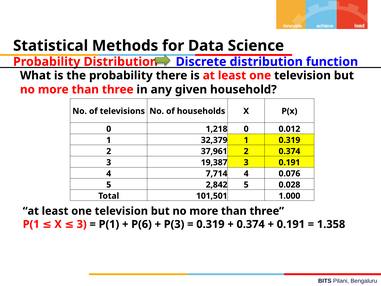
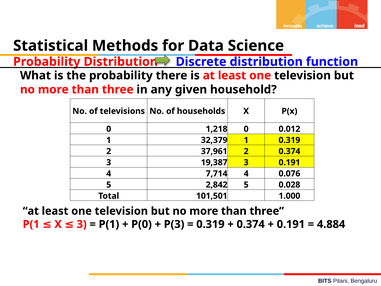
P(6: P(6 -> P(0 (142, 224)
1.358: 1.358 -> 4.884 (331, 224)
